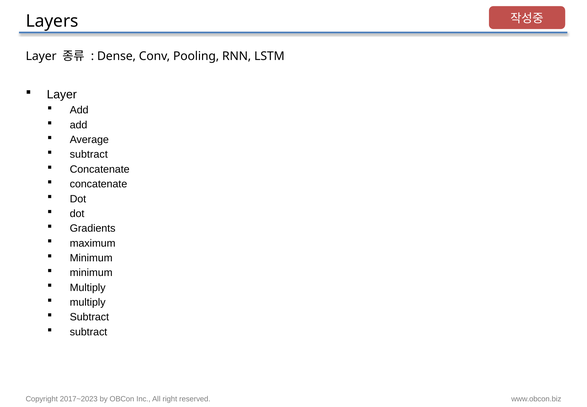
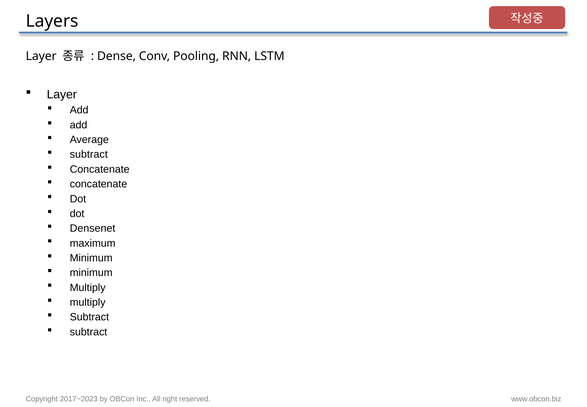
Gradients: Gradients -> Densenet (93, 228)
